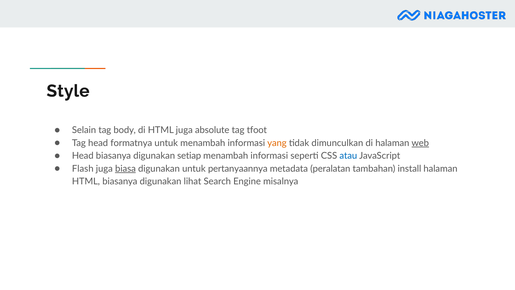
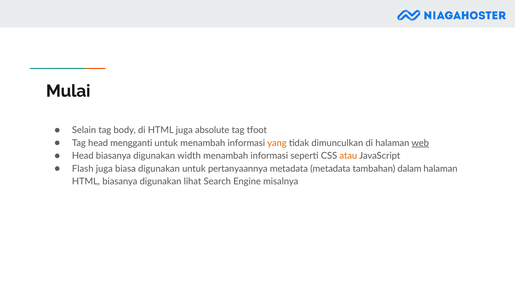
Style: Style -> Mulai (68, 91)
formatnya: formatnya -> mengganti (131, 143)
setiap: setiap -> width (189, 156)
atau colour: blue -> orange (348, 156)
biasa underline: present -> none (125, 168)
metadata peralatan: peralatan -> metadata (330, 168)
install: install -> dalam (409, 168)
